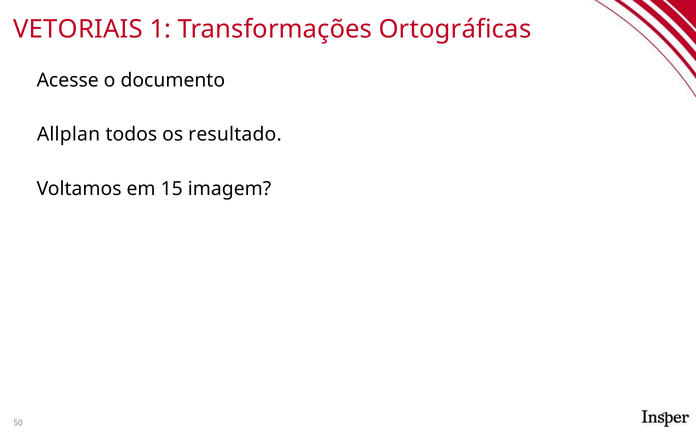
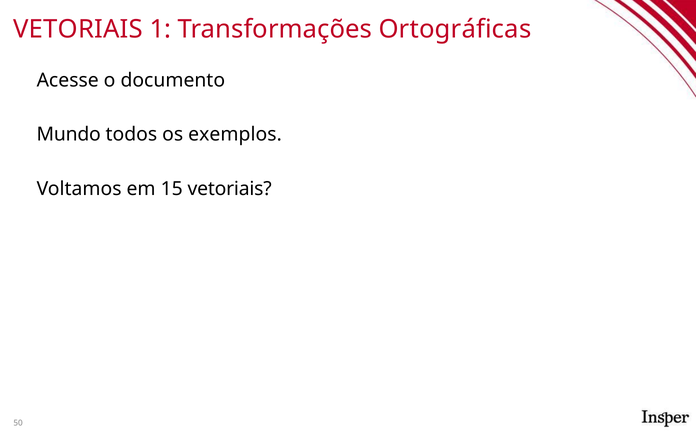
Allplan: Allplan -> Mundo (69, 135)
resultado: resultado -> exemplos (235, 135)
15 imagem: imagem -> vetoriais (230, 189)
